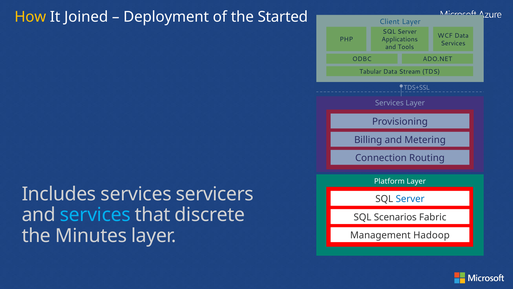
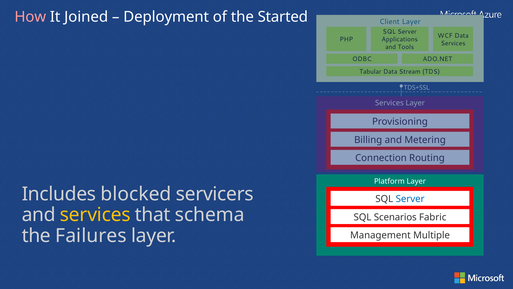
How colour: yellow -> pink (30, 17)
Includes services: services -> blocked (136, 194)
services colour: light blue -> yellow (95, 215)
discrete: discrete -> schema (210, 215)
Minutes: Minutes -> Failures (91, 235)
Hadoop: Hadoop -> Multiple (432, 235)
